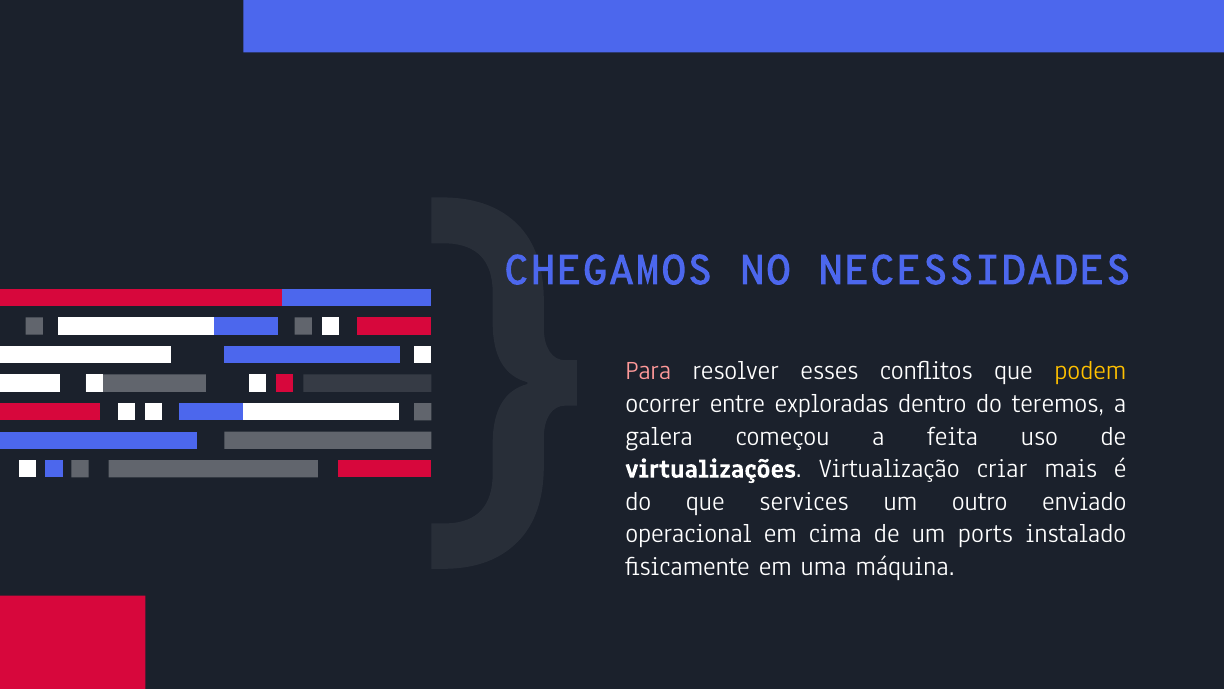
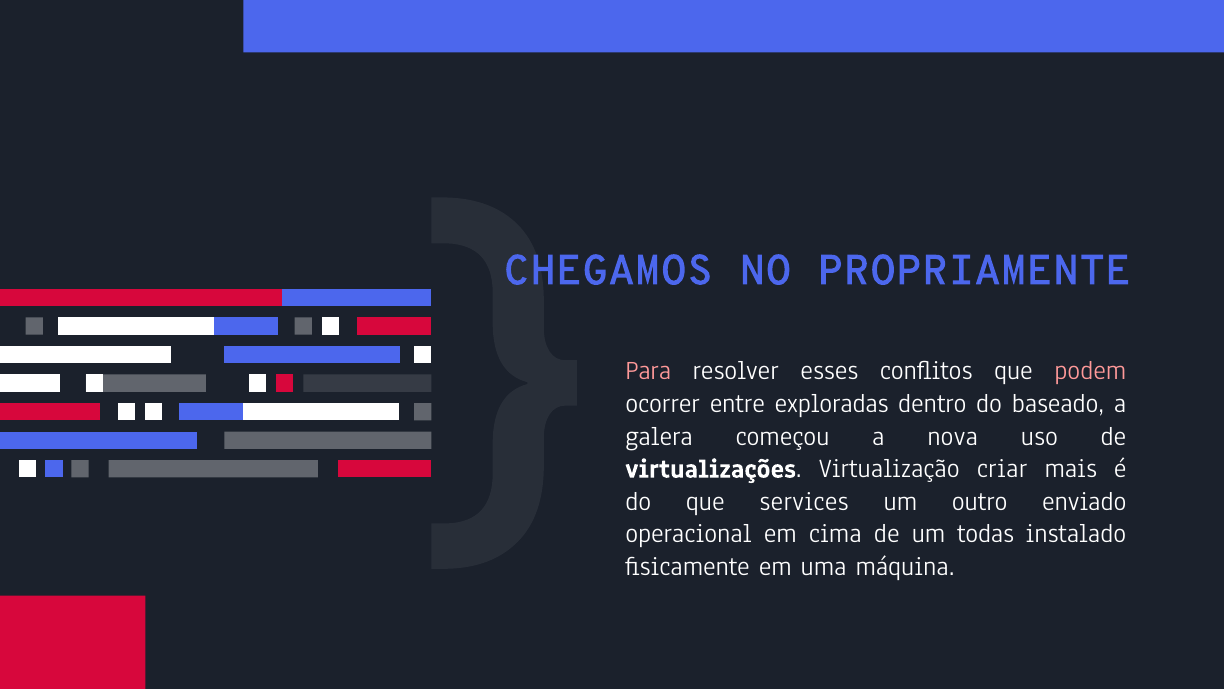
NECESSIDADES: NECESSIDADES -> PROPRIAMENTE (975, 270)
podem colour: yellow -> pink (1090, 371)
teremos: teremos -> baseado (1058, 403)
feita: feita -> nova (953, 436)
ports: ports -> todas (986, 534)
